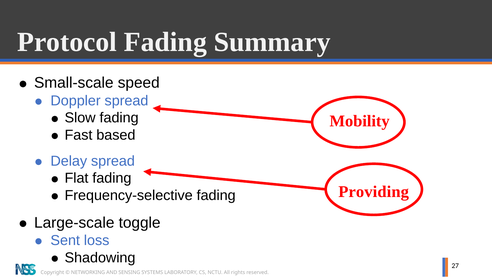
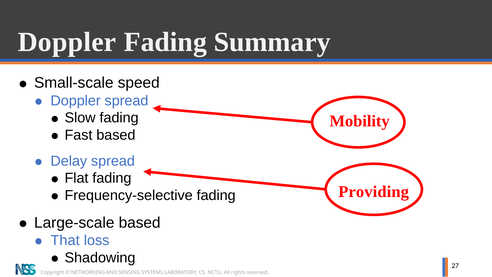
Protocol: Protocol -> Doppler (67, 42)
Large-scale toggle: toggle -> based (140, 222)
Sent: Sent -> That (65, 240)
